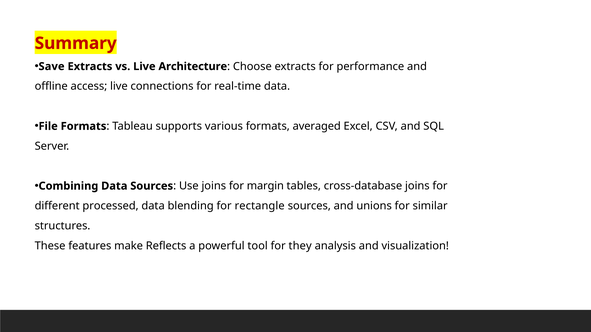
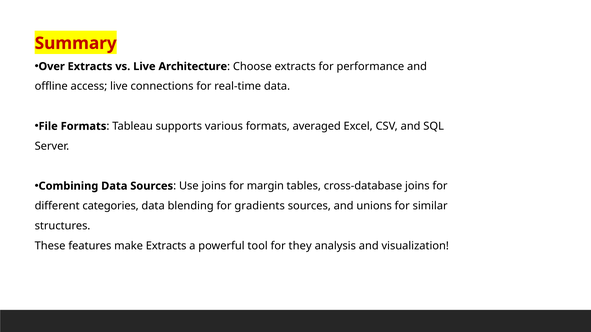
Save: Save -> Over (52, 67)
processed: processed -> categories (111, 206)
rectangle: rectangle -> gradients (260, 206)
make Reflects: Reflects -> Extracts (166, 246)
